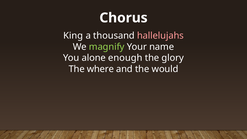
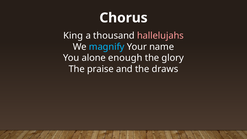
magnify colour: light green -> light blue (107, 47)
where: where -> praise (100, 69)
would: would -> draws (165, 69)
